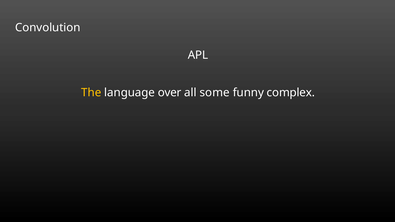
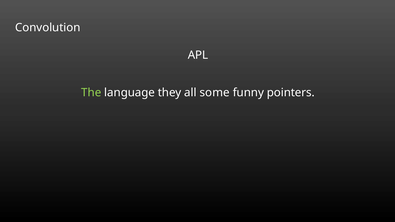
The colour: yellow -> light green (91, 93)
over: over -> they (170, 93)
complex: complex -> pointers (291, 93)
